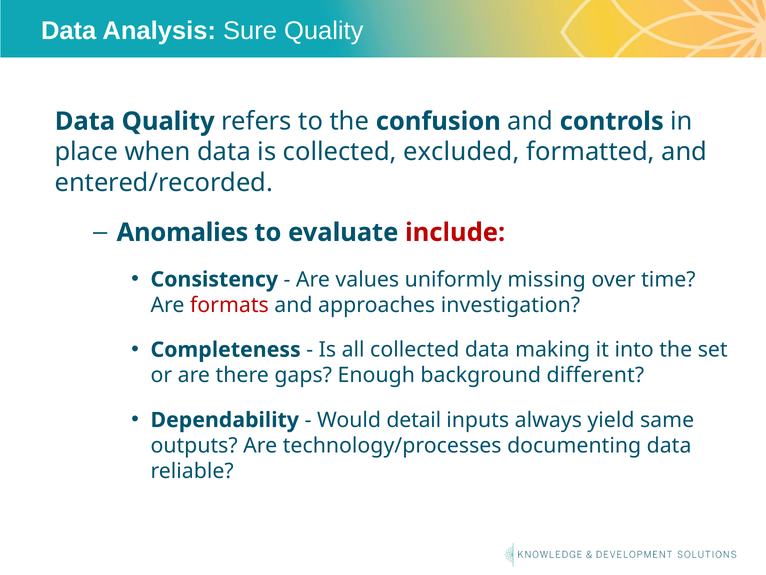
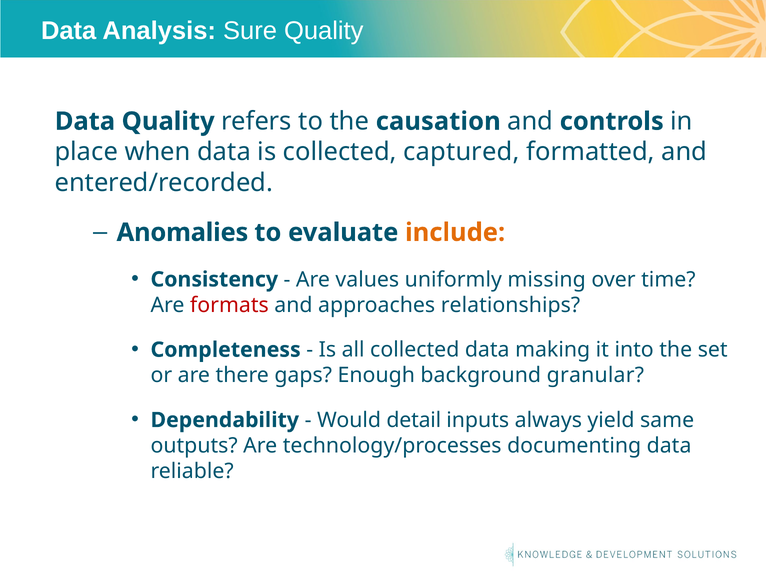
confusion: confusion -> causation (438, 121)
excluded: excluded -> captured (461, 152)
include colour: red -> orange (455, 232)
investigation: investigation -> relationships (510, 305)
different: different -> granular (595, 375)
